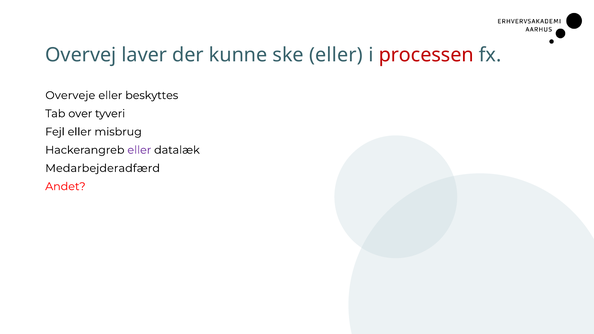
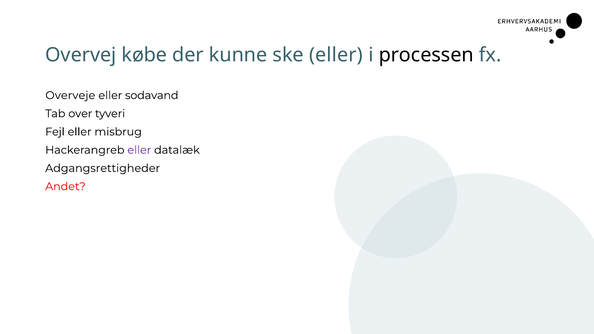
laver: laver -> købe (144, 55)
processen colour: red -> black (426, 55)
beskyttes: beskyttes -> sodavand (152, 95)
Medarbejderadfærd: Medarbejderadfærd -> Adgangsrettigheder (103, 168)
